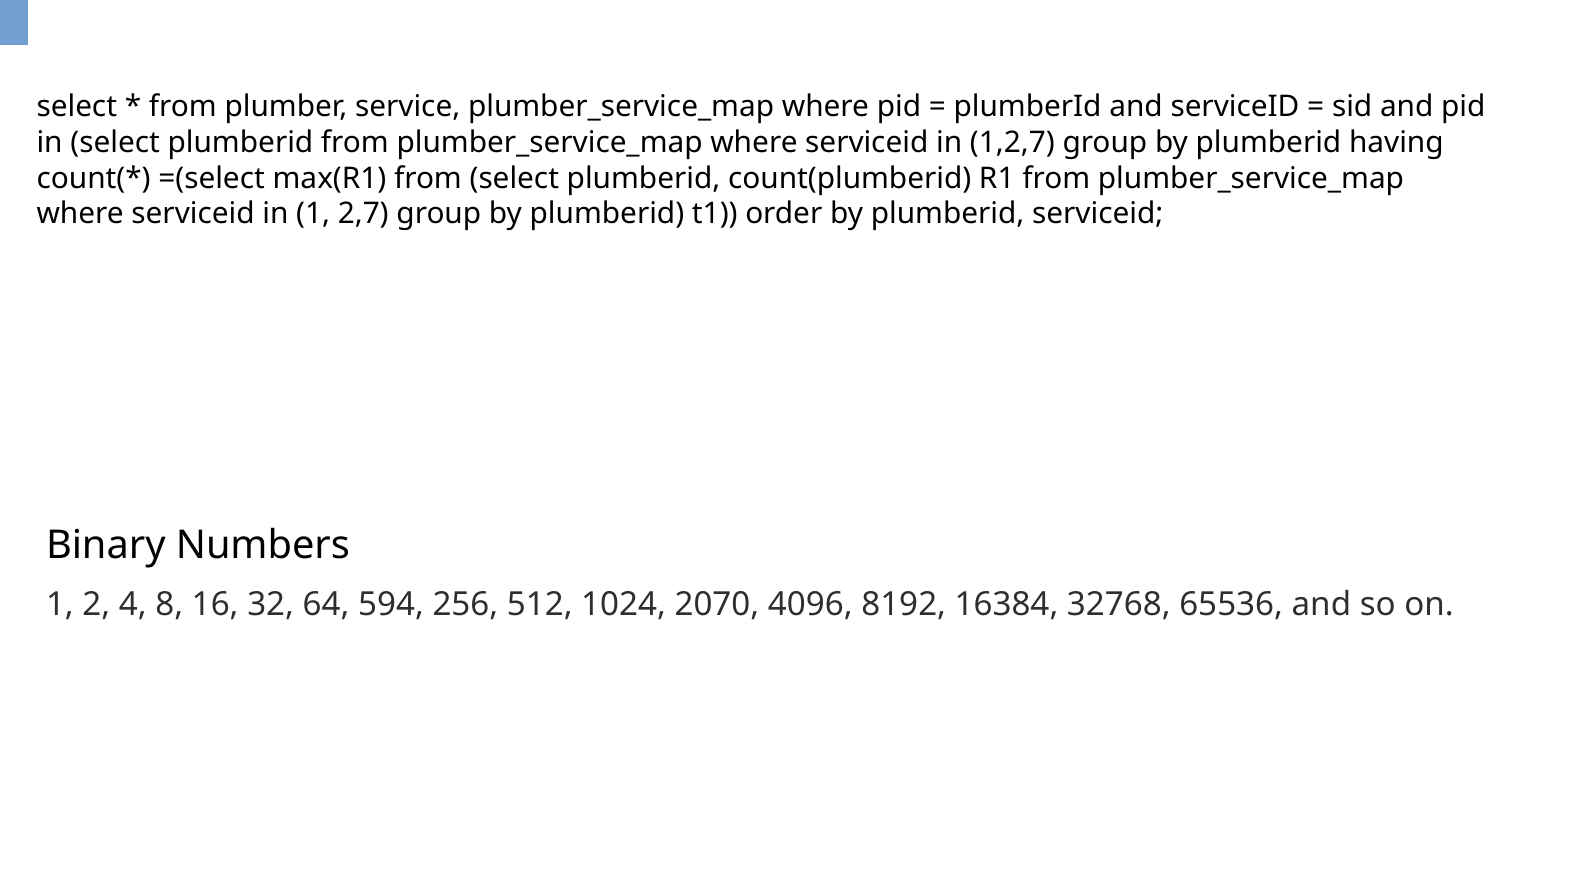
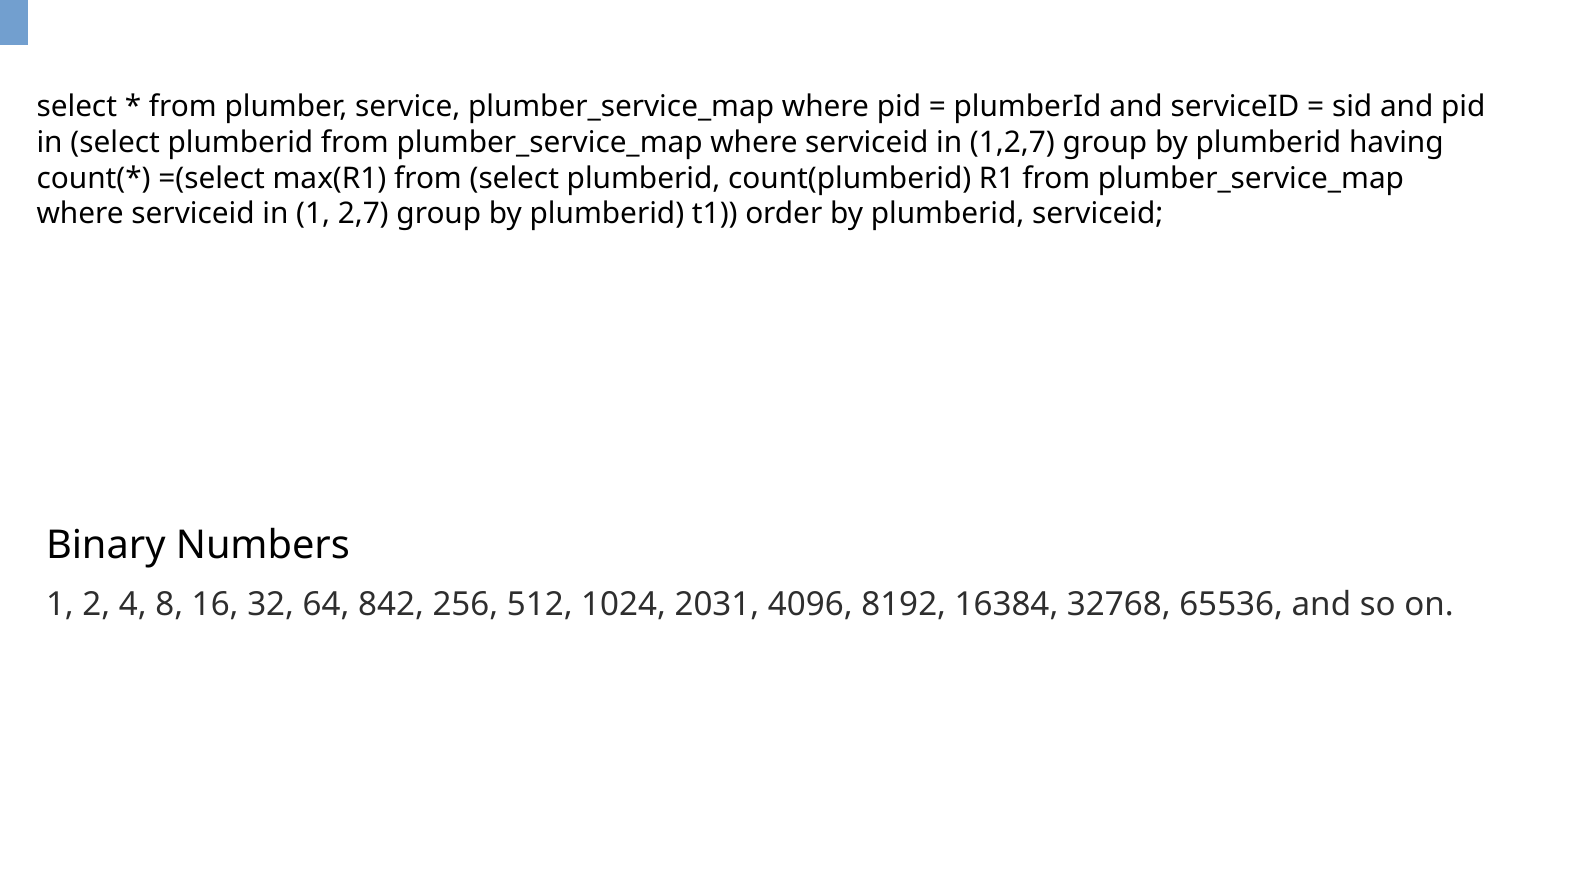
594: 594 -> 842 (391, 604)
2070: 2070 -> 2031 (717, 604)
